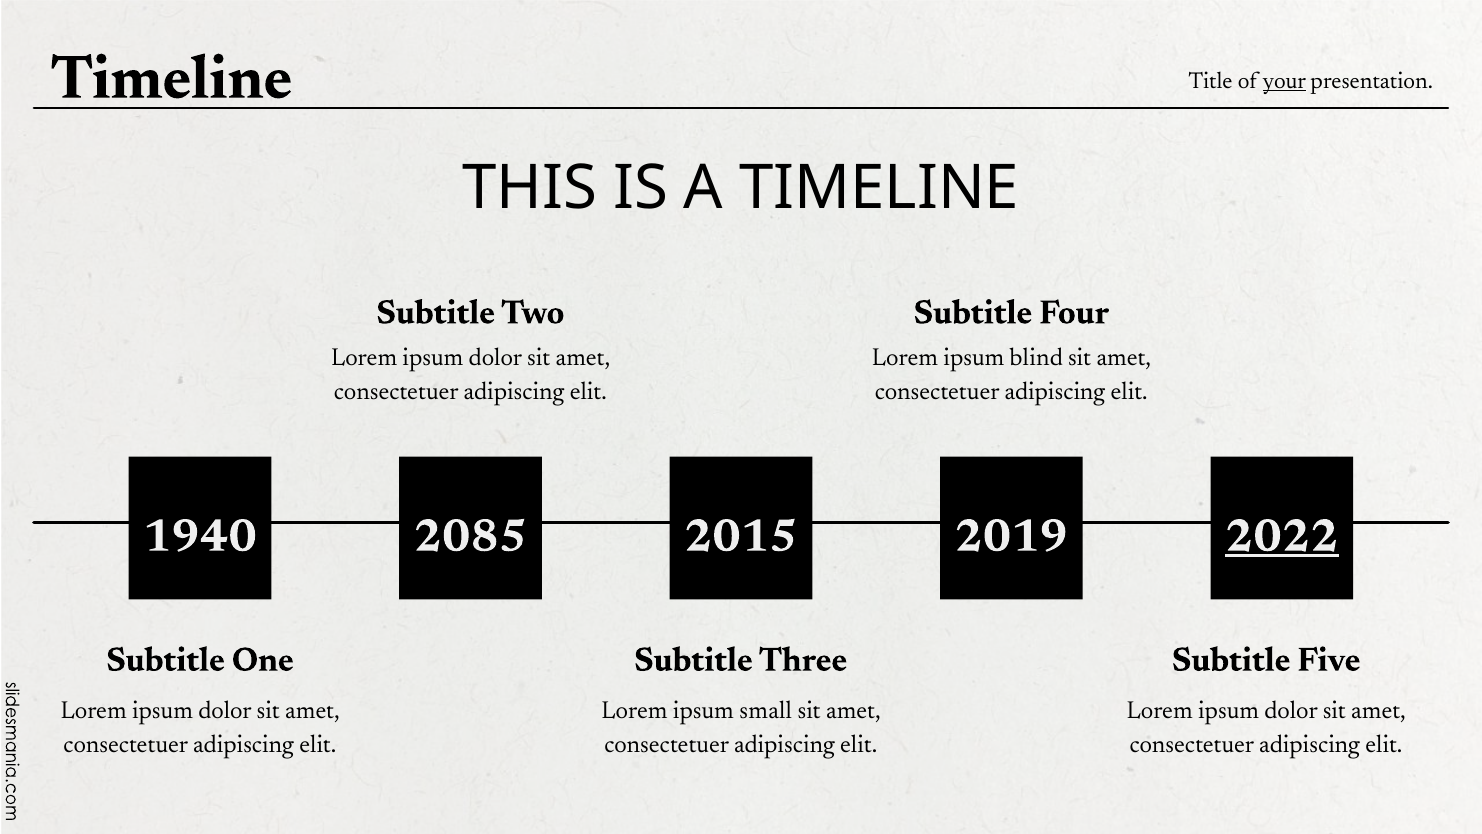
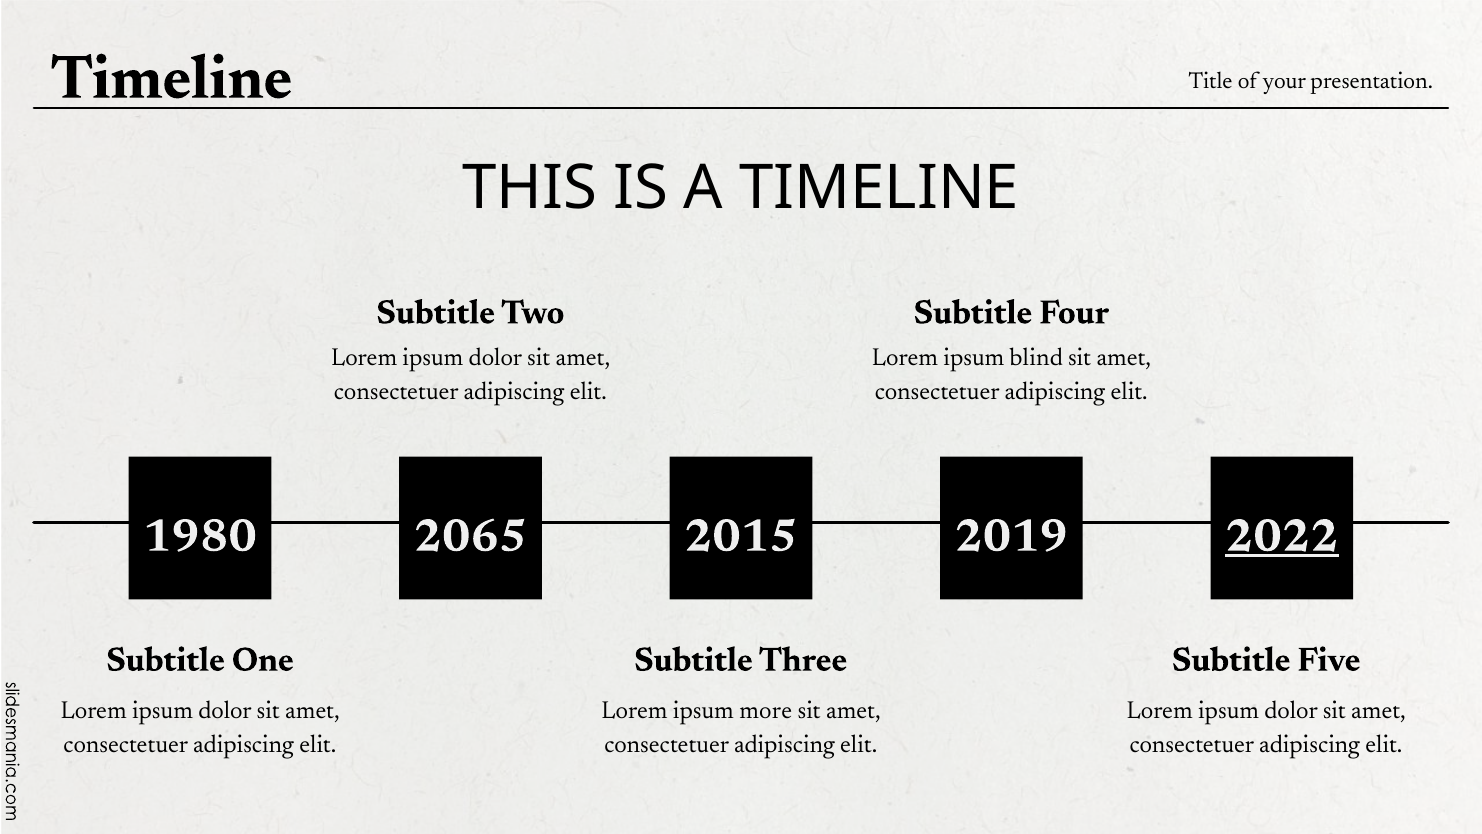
your underline: present -> none (1284, 81)
1940: 1940 -> 1980 (200, 535)
2085: 2085 -> 2065 (470, 535)
small: small -> more (766, 710)
